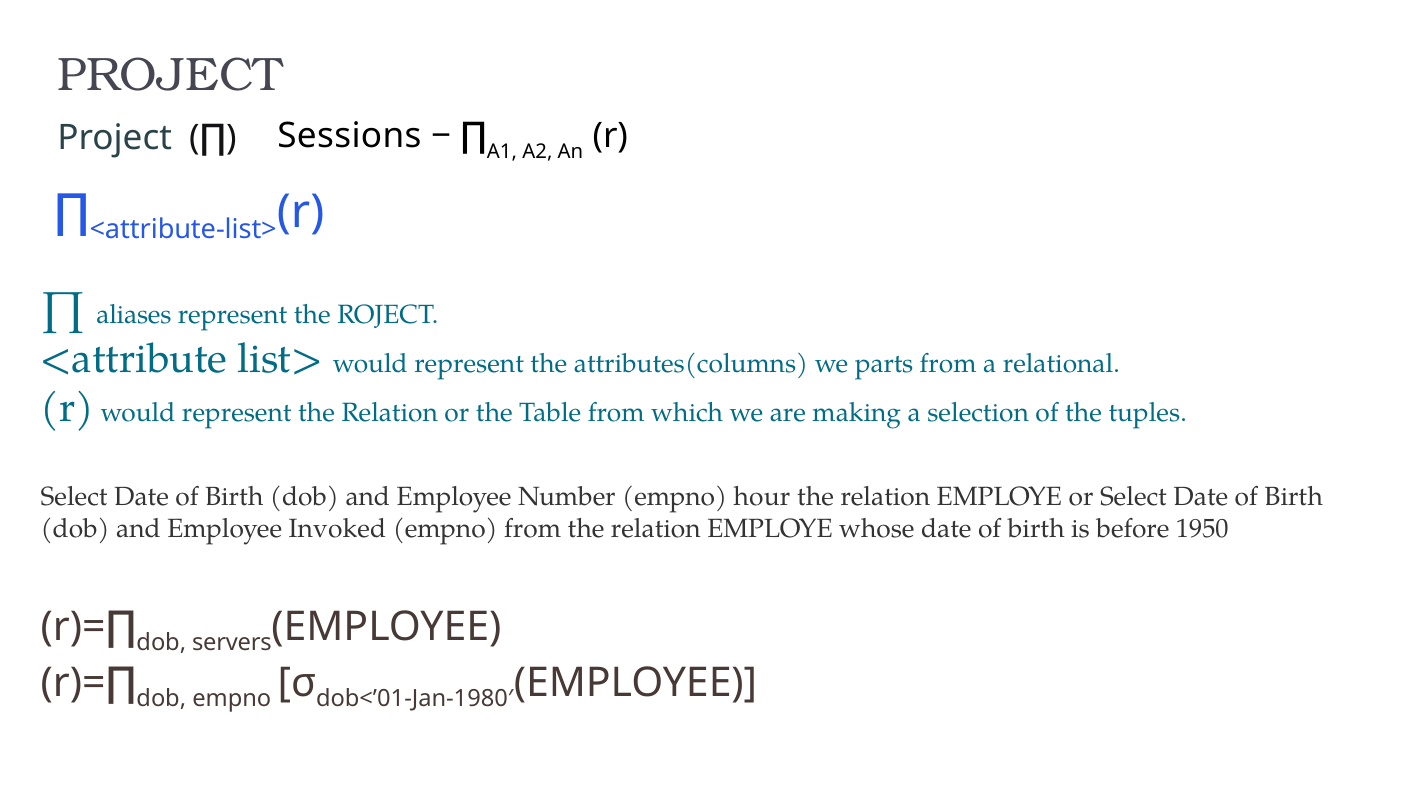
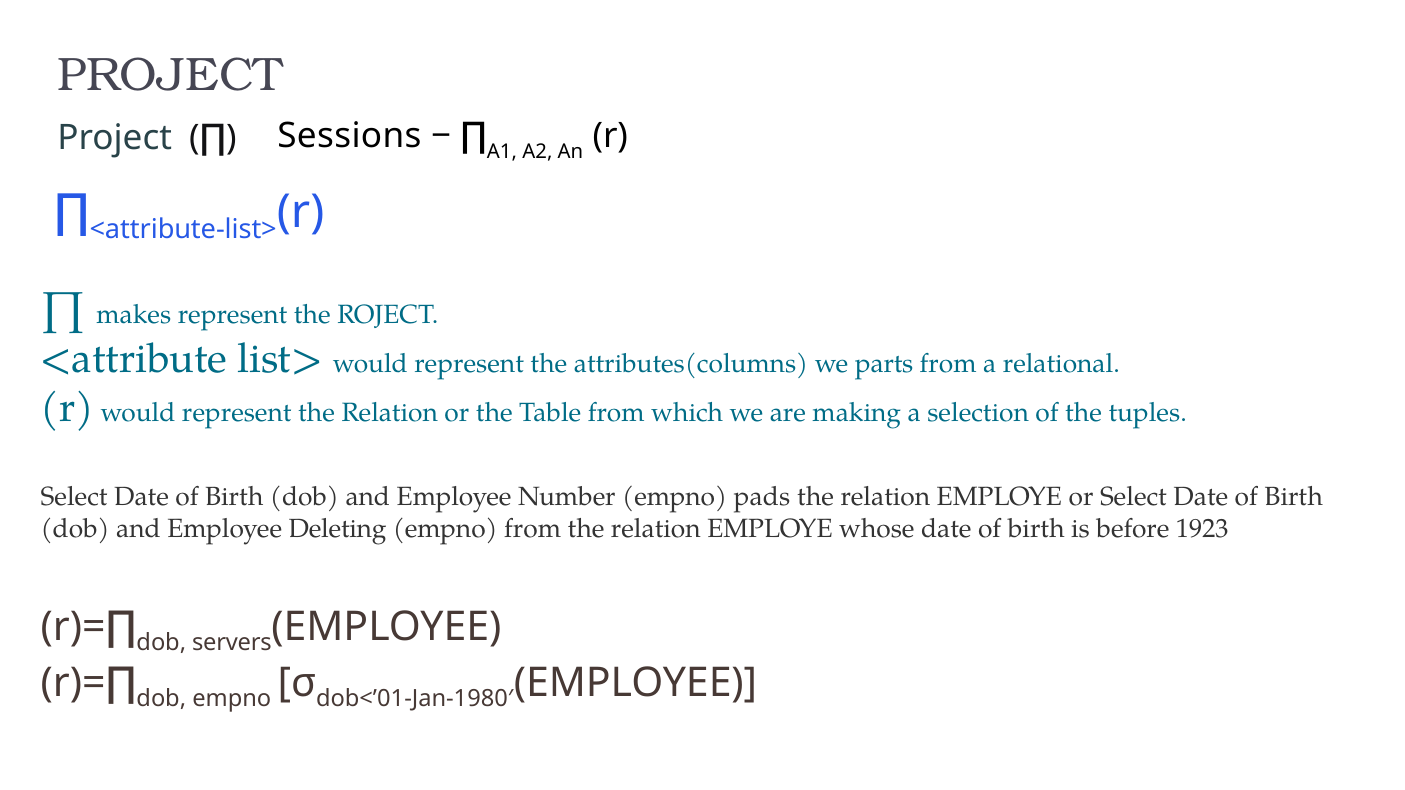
aliases: aliases -> makes (134, 314)
hour: hour -> pads (762, 497)
Invoked: Invoked -> Deleting (338, 529)
1950: 1950 -> 1923 (1202, 529)
